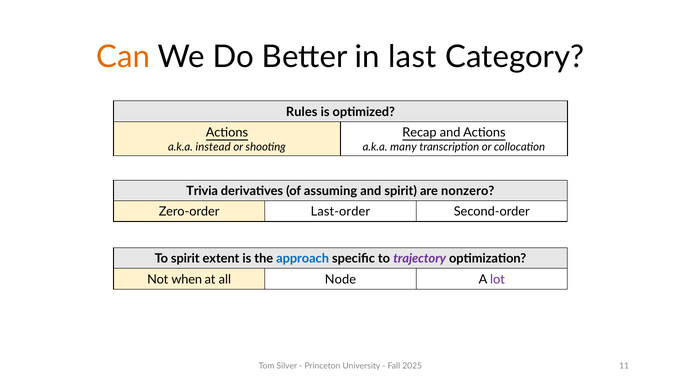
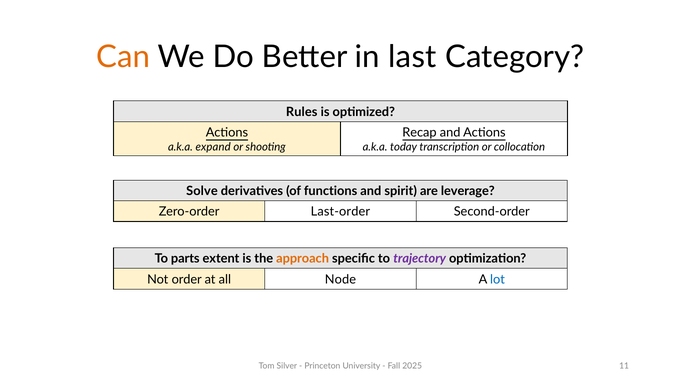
instead: instead -> expand (213, 147)
many: many -> today (404, 147)
Trivia: Trivia -> Solve (202, 191)
assuming: assuming -> functions (331, 191)
nonzero: nonzero -> leverage (468, 191)
To spirit: spirit -> parts (185, 259)
approach colour: blue -> orange (303, 259)
when: when -> order (187, 279)
lot colour: purple -> blue (498, 279)
